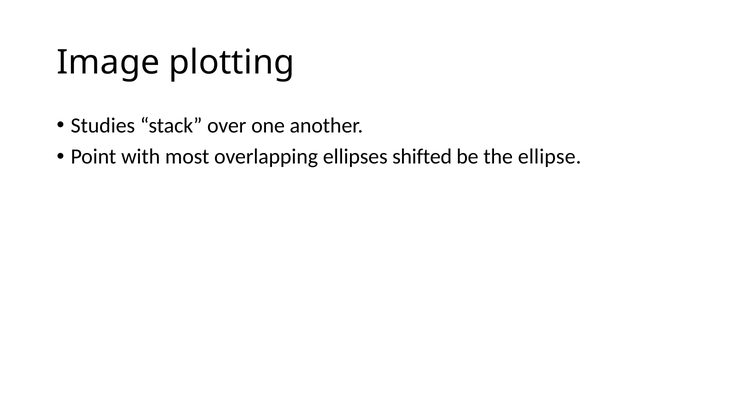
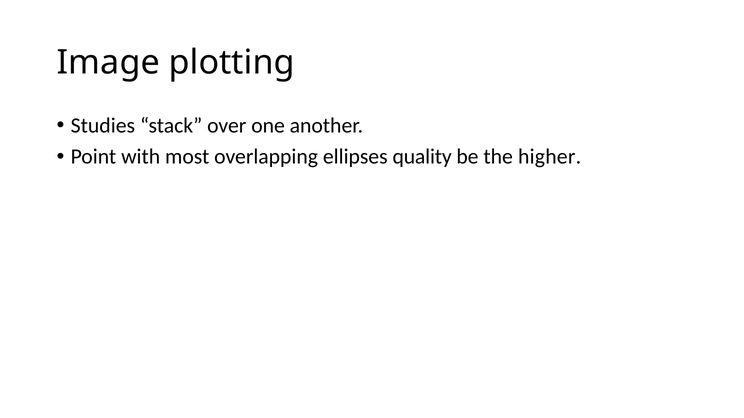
shifted: shifted -> quality (422, 157)
ellipse: ellipse -> higher (550, 157)
